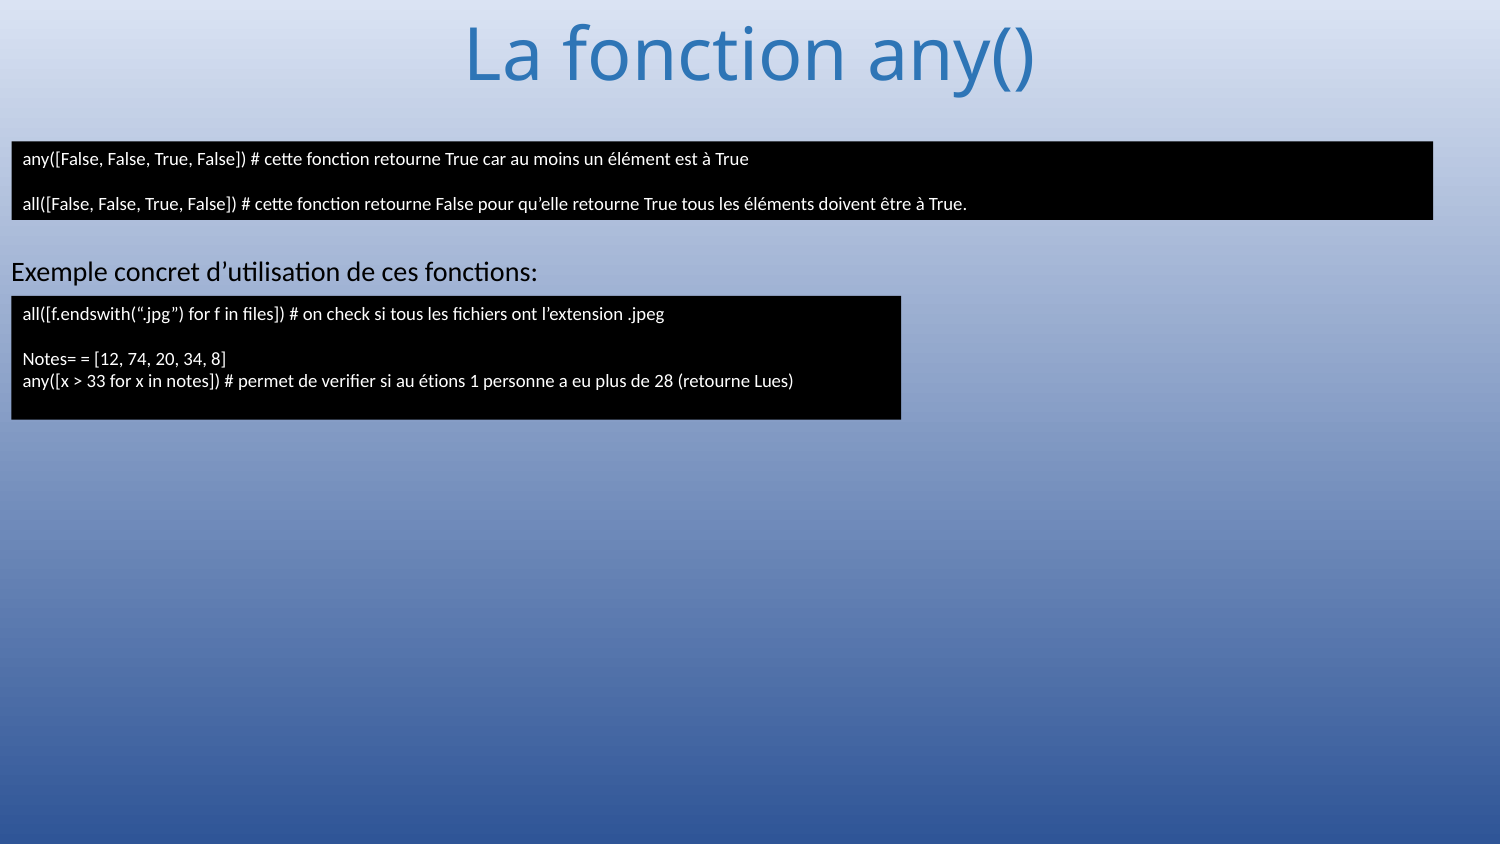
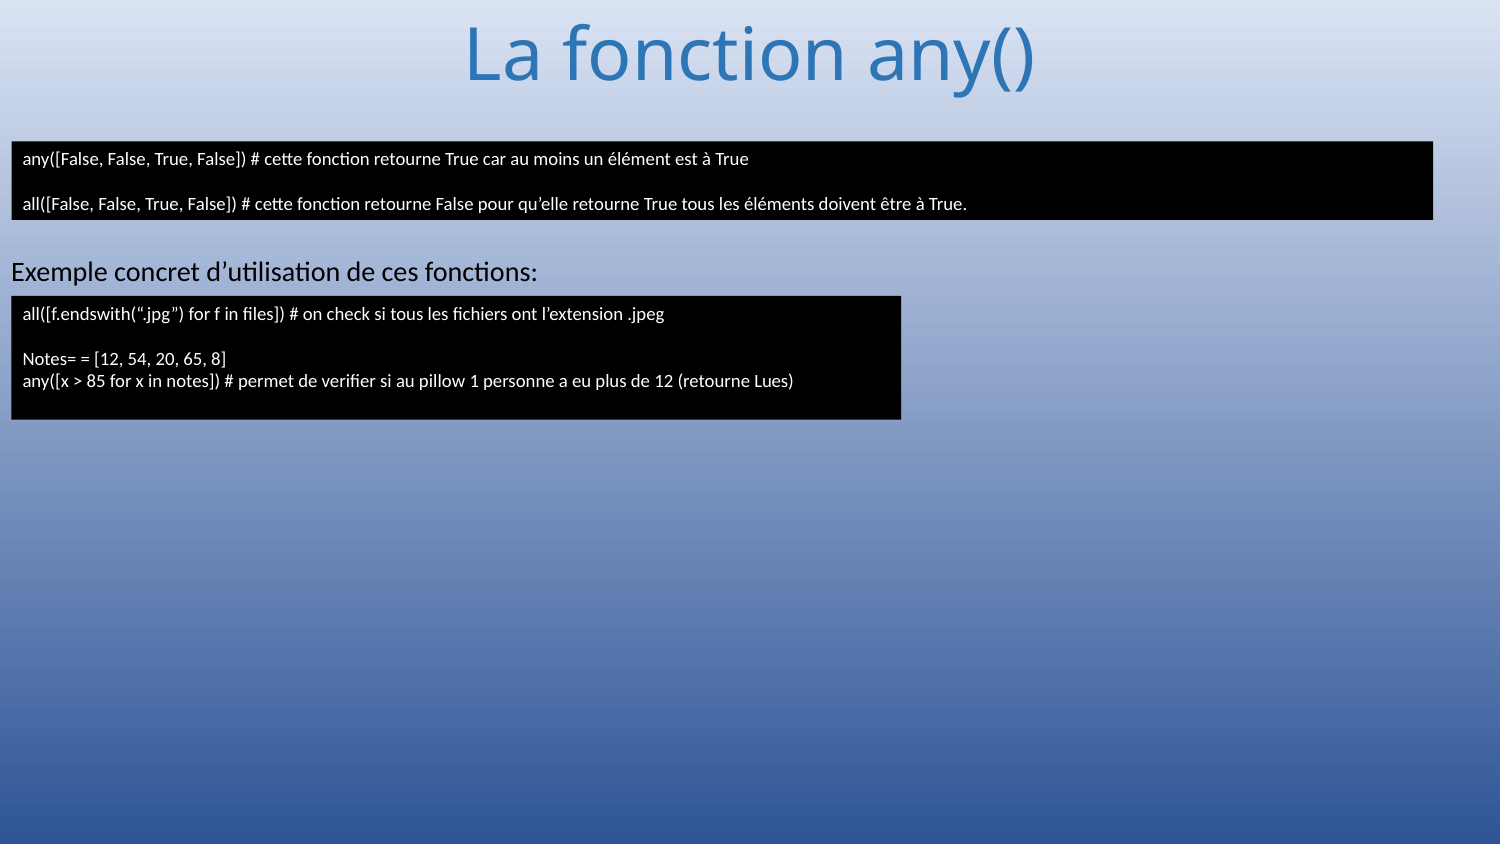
74: 74 -> 54 (140, 359)
34: 34 -> 65 (195, 359)
33: 33 -> 85 (96, 381)
étions: étions -> pillow (442, 381)
de 28: 28 -> 12 (664, 381)
